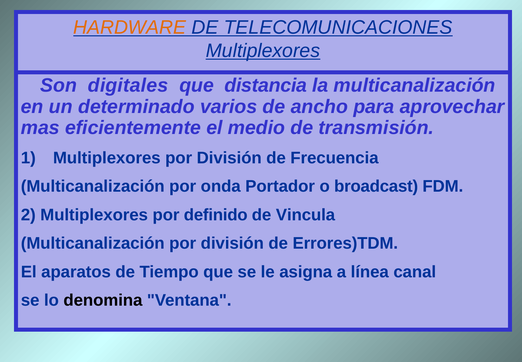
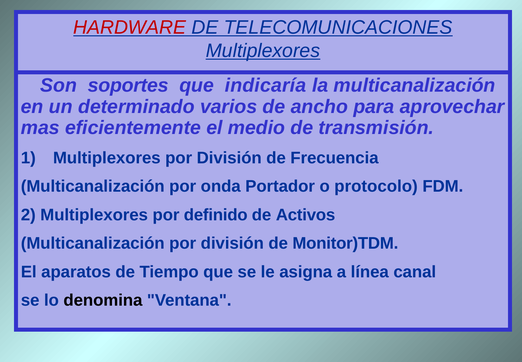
HARDWARE colour: orange -> red (130, 27)
digitales: digitales -> soportes (128, 85)
distancia: distancia -> indicaría (266, 85)
broadcast: broadcast -> protocolo (376, 186)
Vincula: Vincula -> Activos (306, 214)
Errores)TDM: Errores)TDM -> Monitor)TDM (345, 243)
